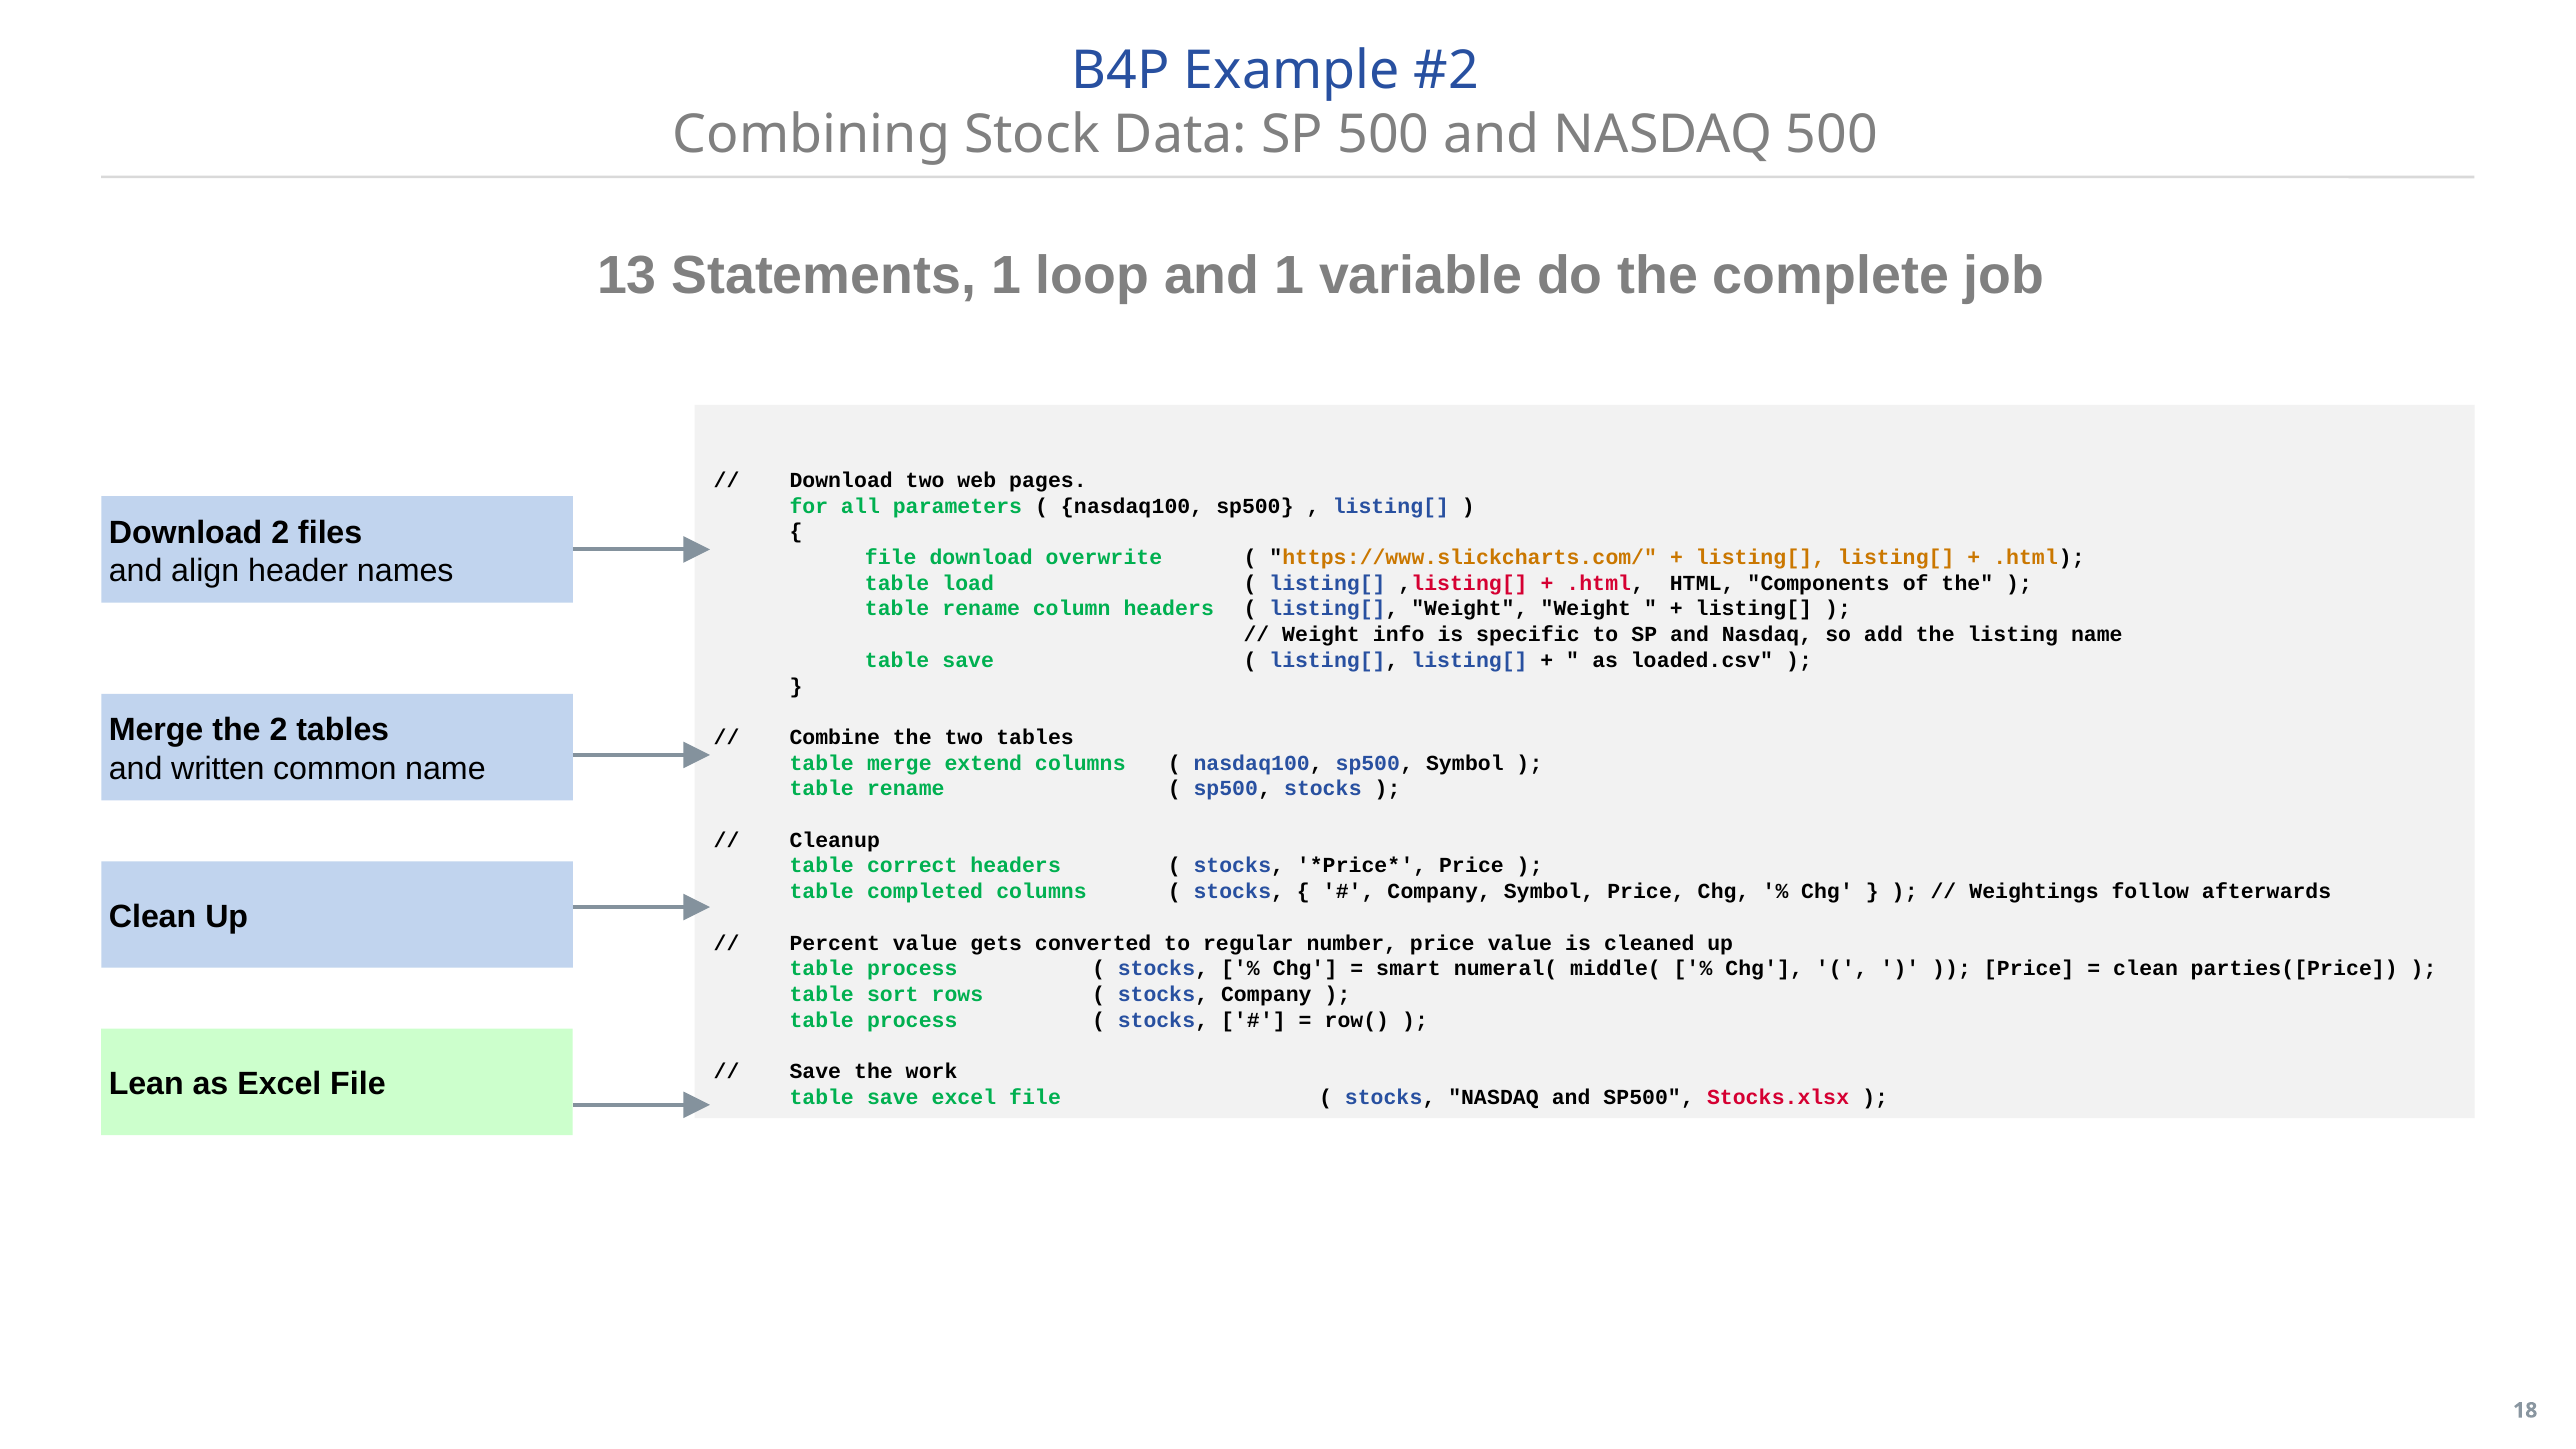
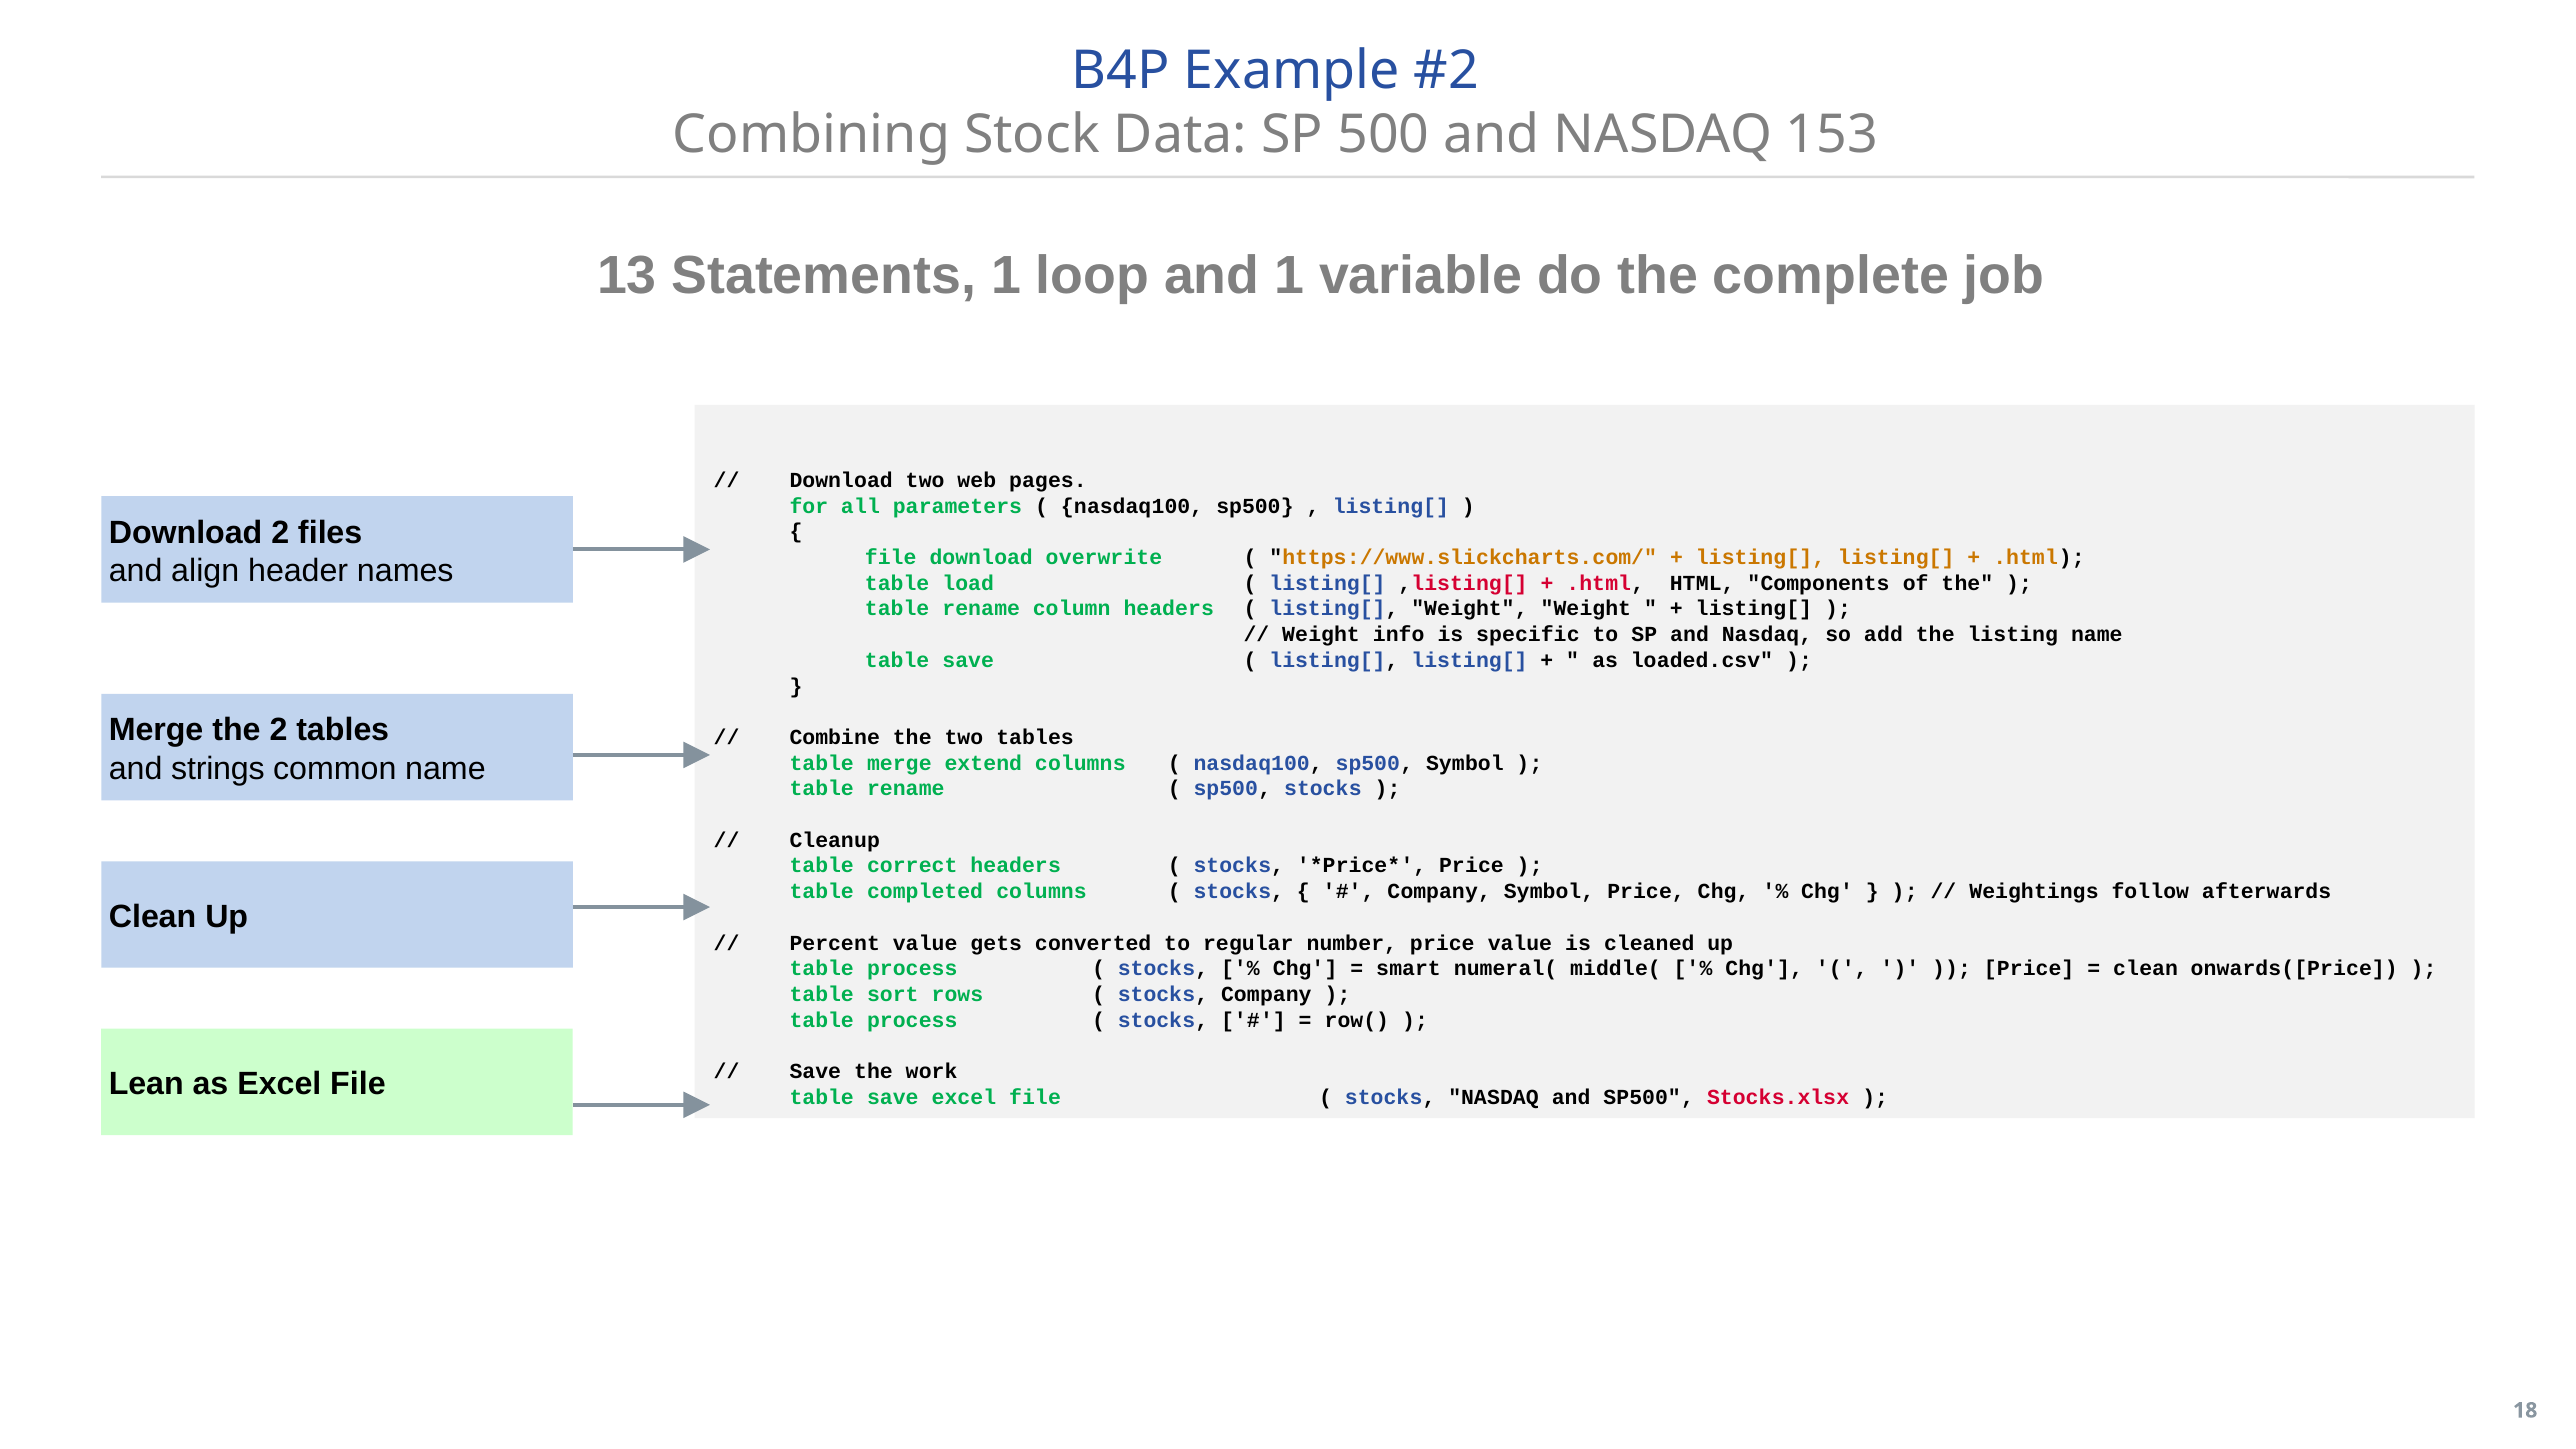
NASDAQ 500: 500 -> 153 (1832, 135)
written: written -> strings (218, 769)
parties([Price: parties([Price -> onwards([Price (2294, 969)
